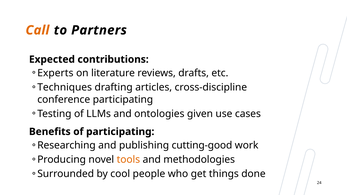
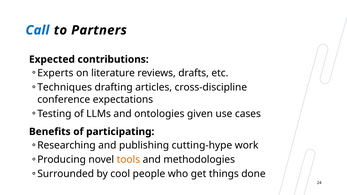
Call colour: orange -> blue (37, 30)
conference participating: participating -> expectations (123, 100)
cutting-good: cutting-good -> cutting-hype (202, 145)
